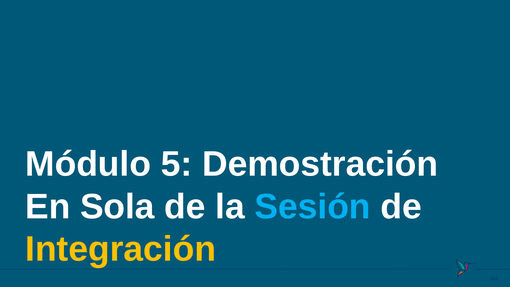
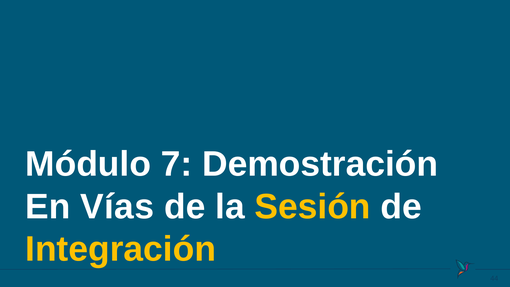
5: 5 -> 7 (177, 164)
Sola: Sola -> Vías (117, 207)
Sesión colour: light blue -> yellow (313, 207)
